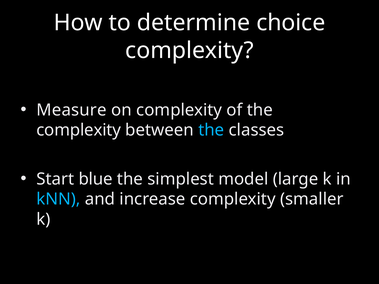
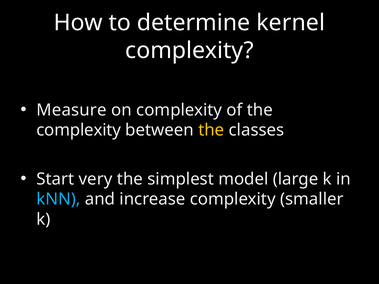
choice: choice -> kernel (291, 23)
the colour: light blue -> yellow (211, 130)
blue: blue -> very (95, 179)
